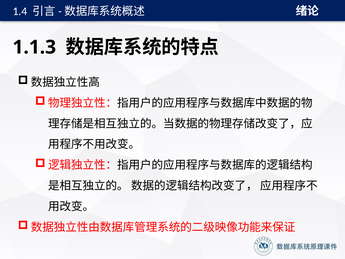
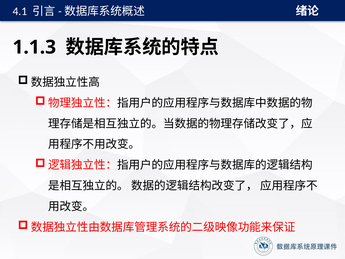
1.4: 1.4 -> 4.1 (20, 11)
